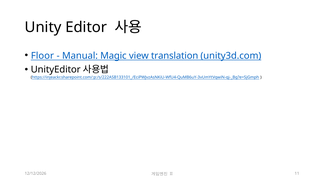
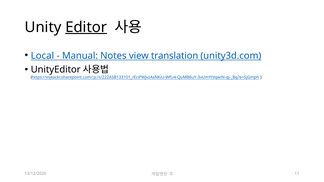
Editor underline: none -> present (86, 27)
Floor: Floor -> Local (42, 56)
Magic: Magic -> Notes (113, 56)
